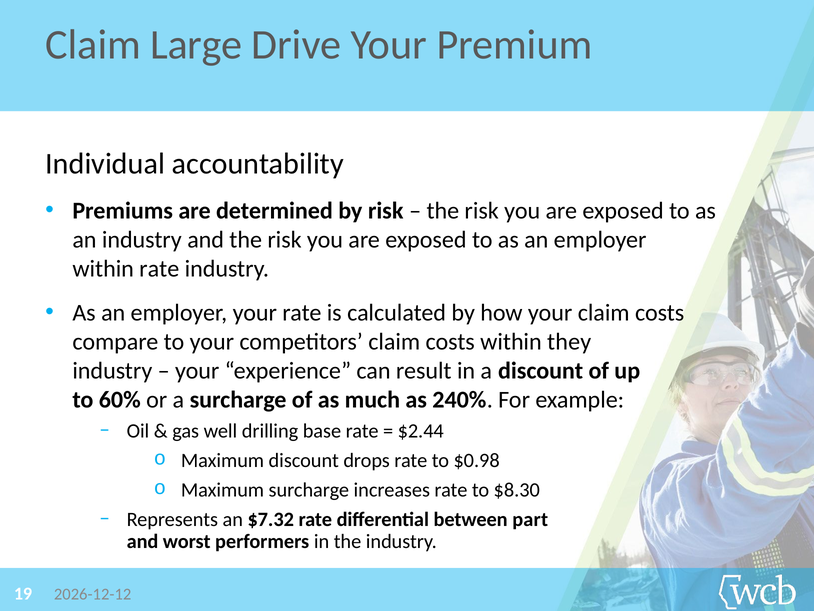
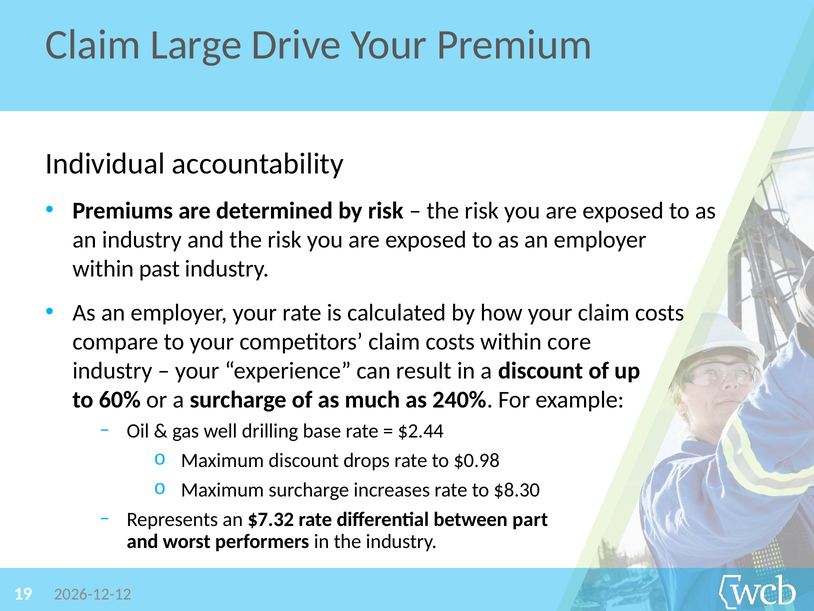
within rate: rate -> past (159, 269)
they: they -> core (569, 341)
